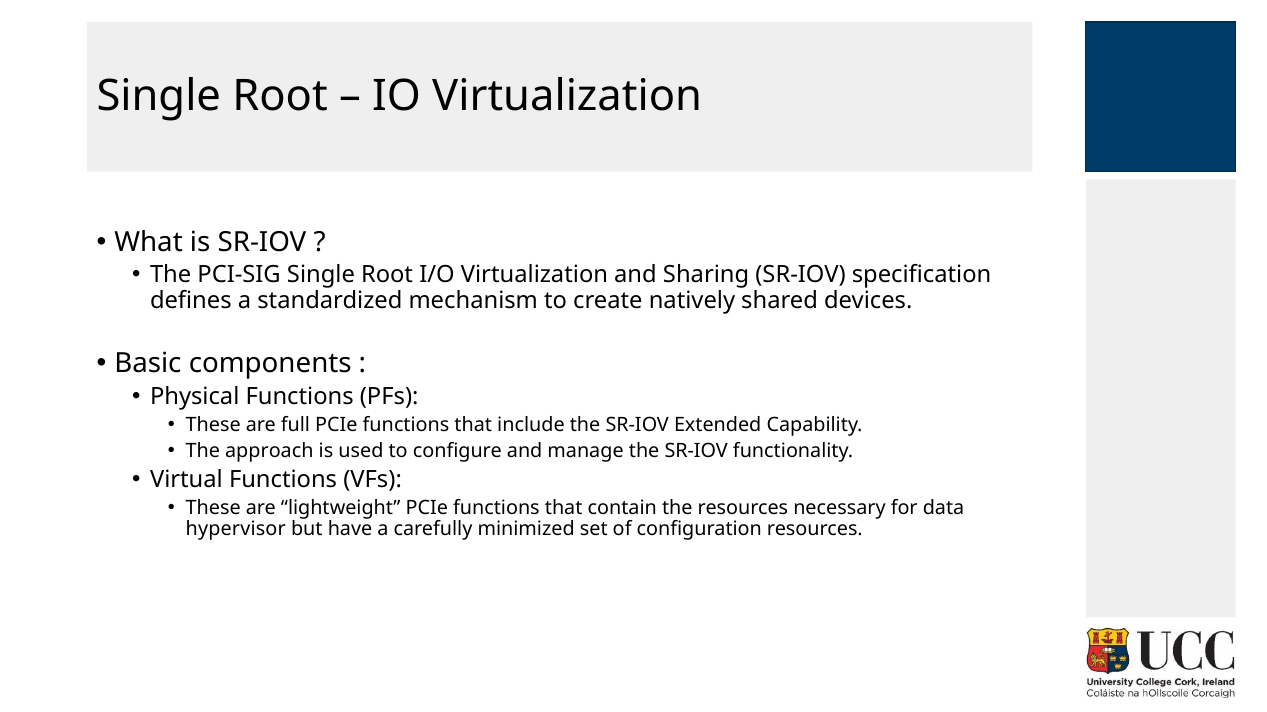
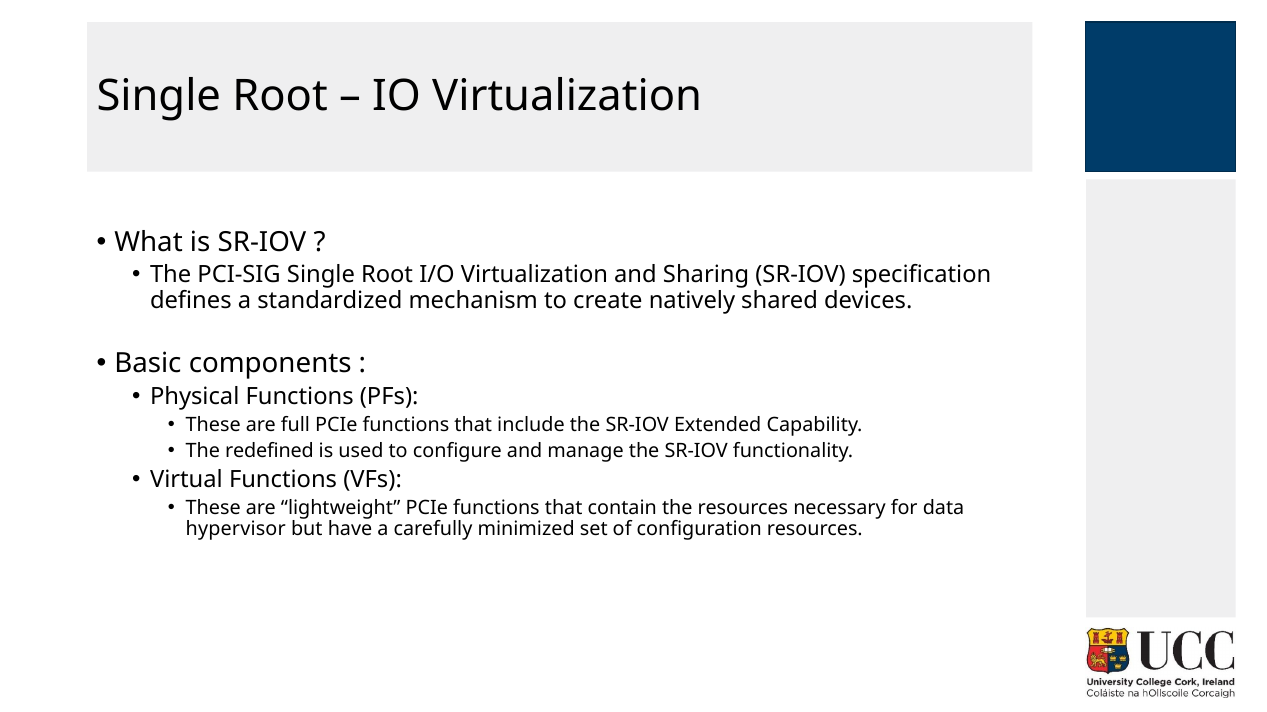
approach: approach -> redefined (269, 452)
